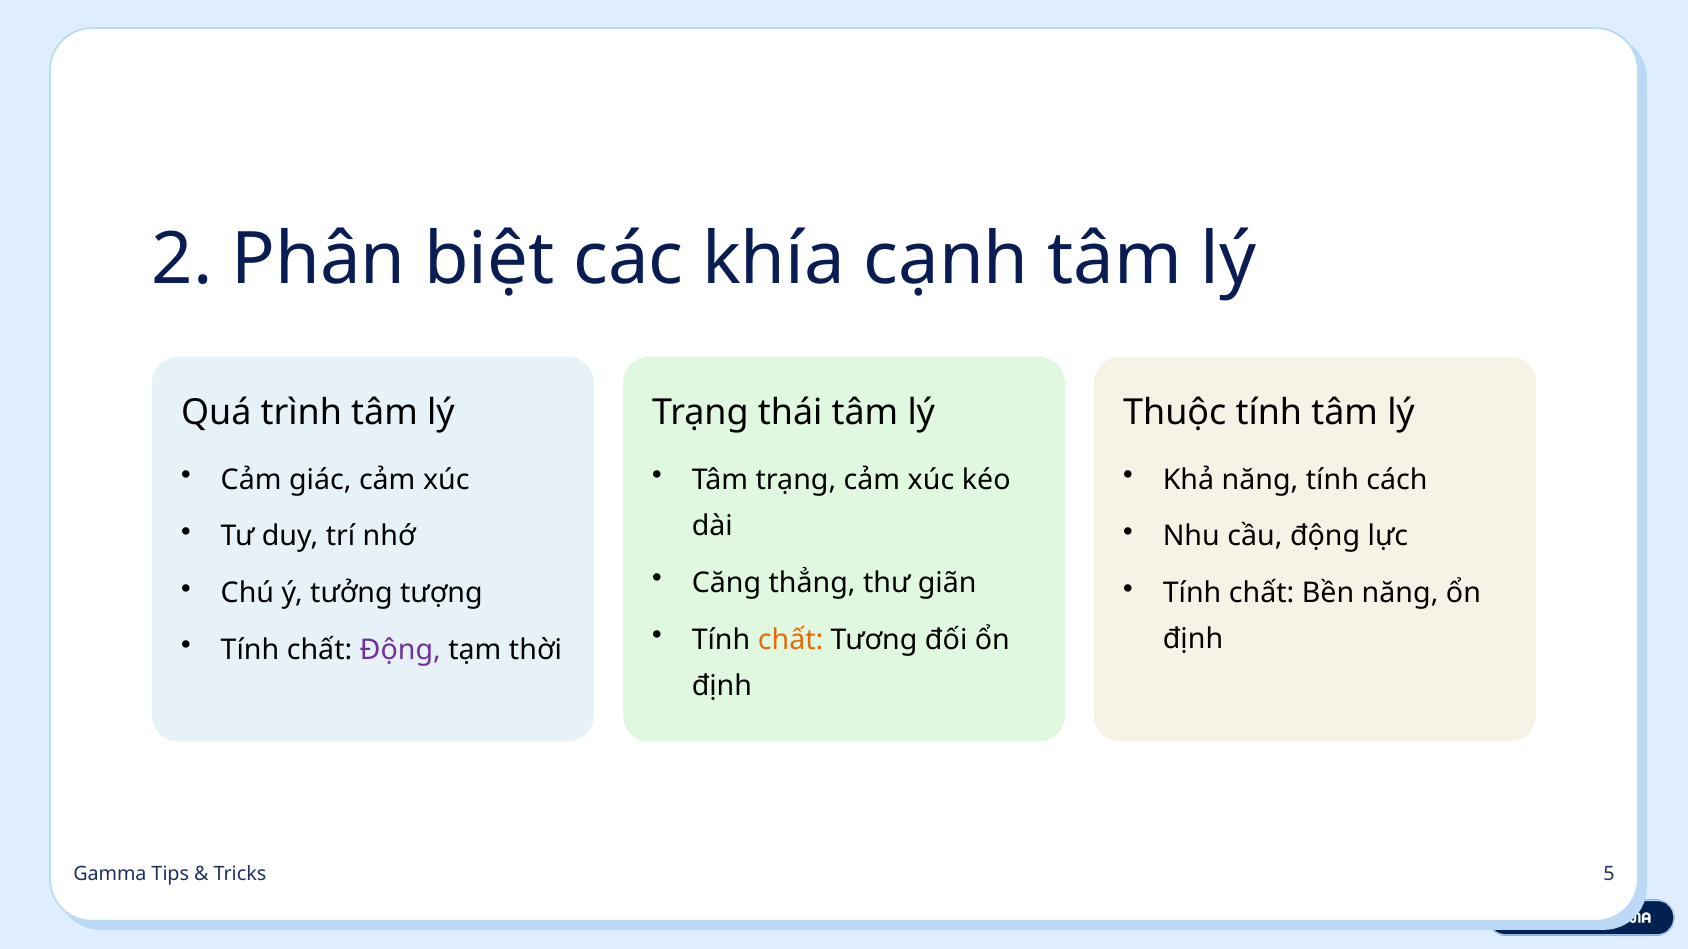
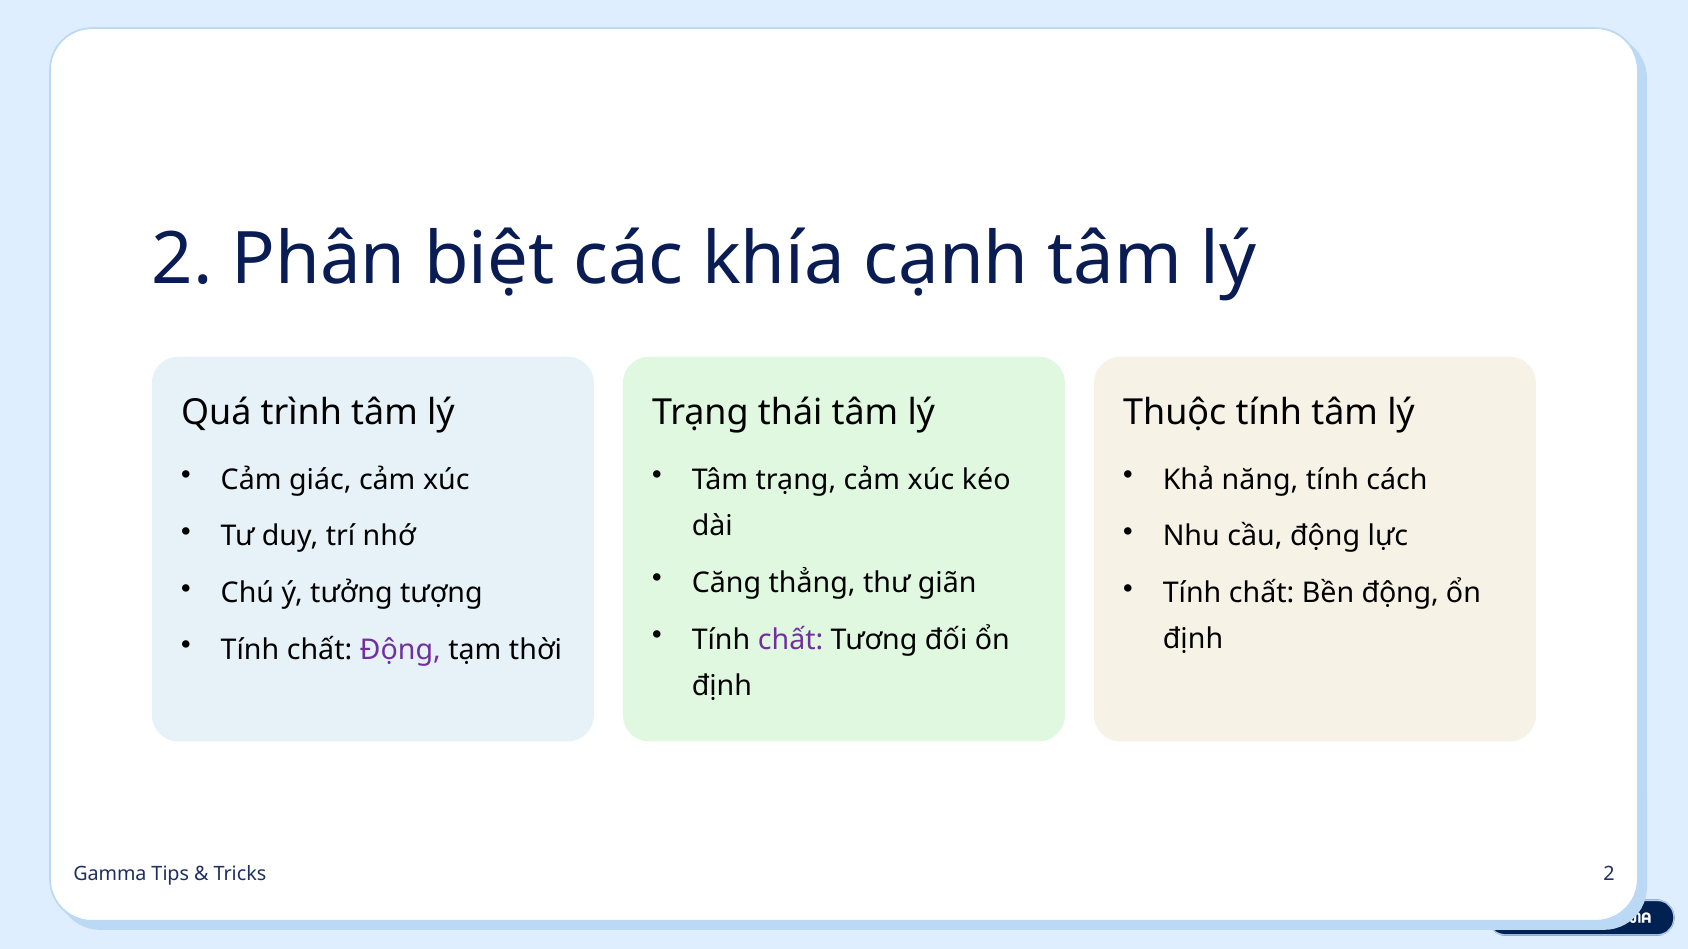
Bền năng: năng -> động (1400, 594)
chất colour: orange -> purple (791, 640)
Tricks 5: 5 -> 2 (1609, 874)
